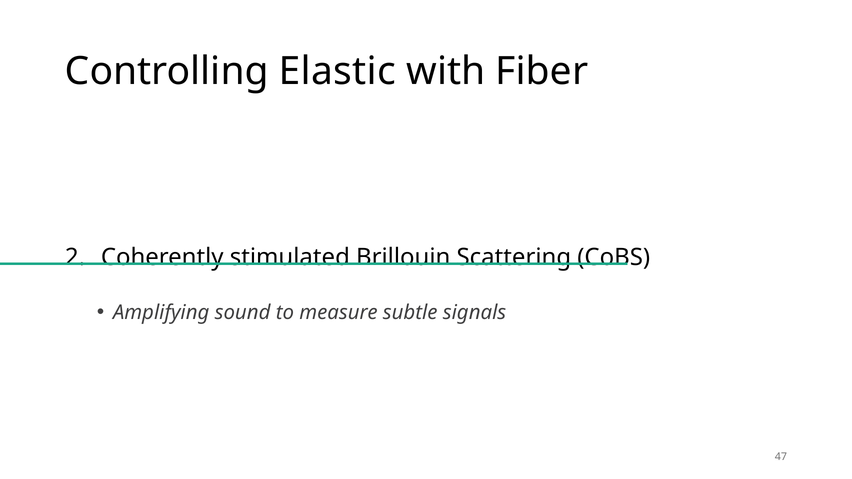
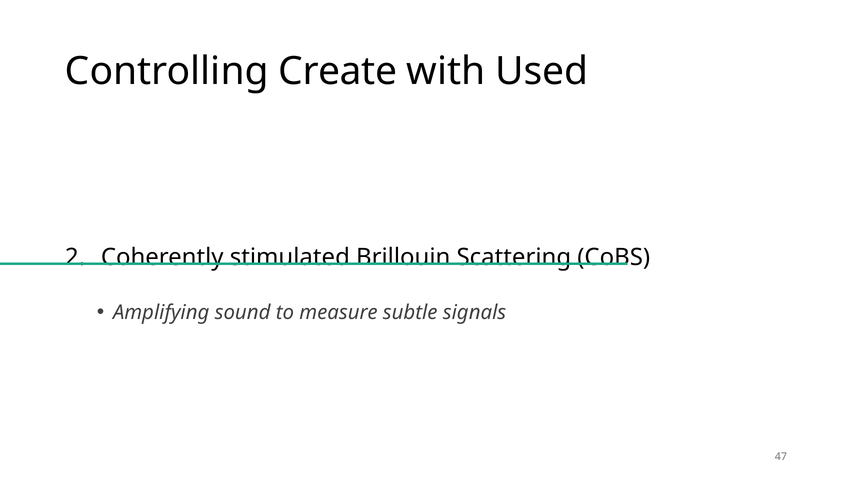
Controlling Elastic: Elastic -> Create (338, 72)
with Fiber: Fiber -> Used (542, 72)
